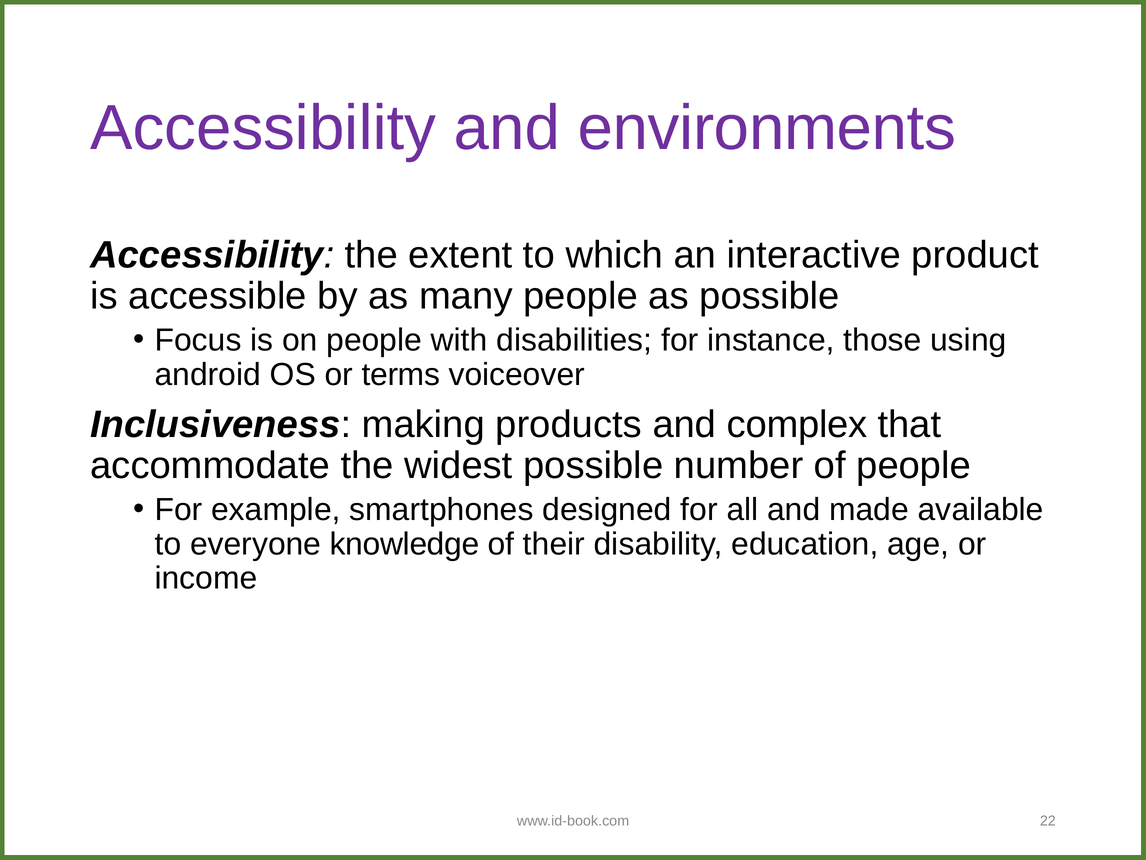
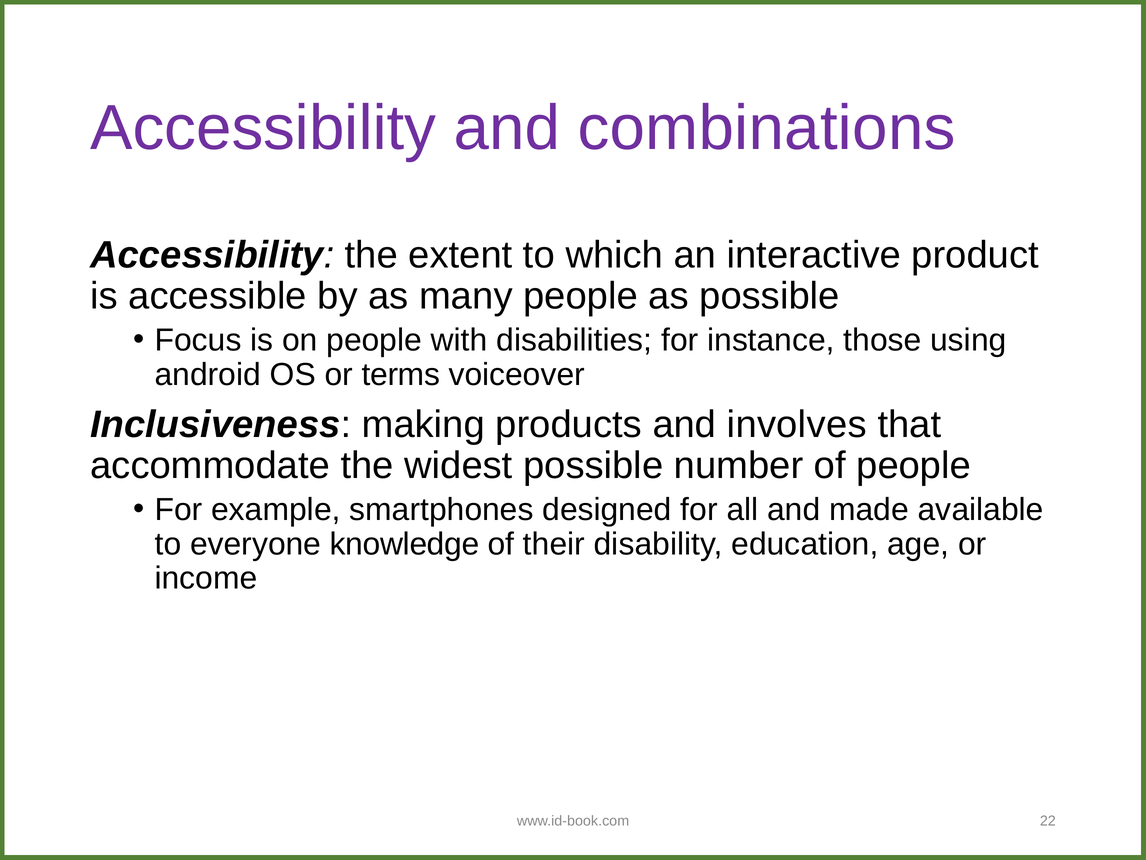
environments: environments -> combinations (767, 128)
complex: complex -> involves (797, 424)
